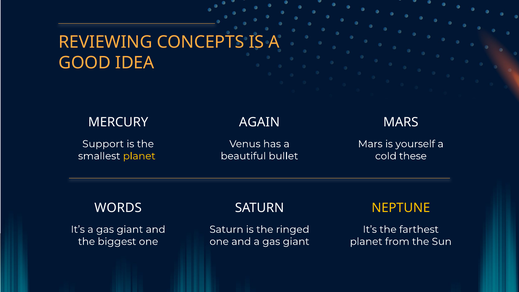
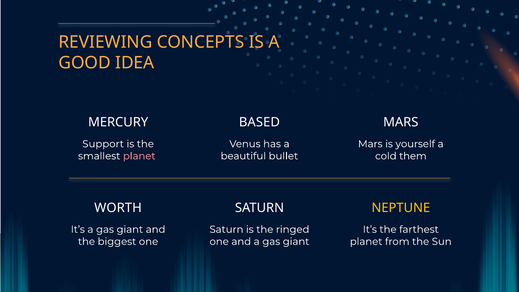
AGAIN: AGAIN -> BASED (259, 122)
planet colour: yellow -> pink (139, 156)
these: these -> them (413, 156)
WORDS: WORDS -> WORTH (118, 208)
